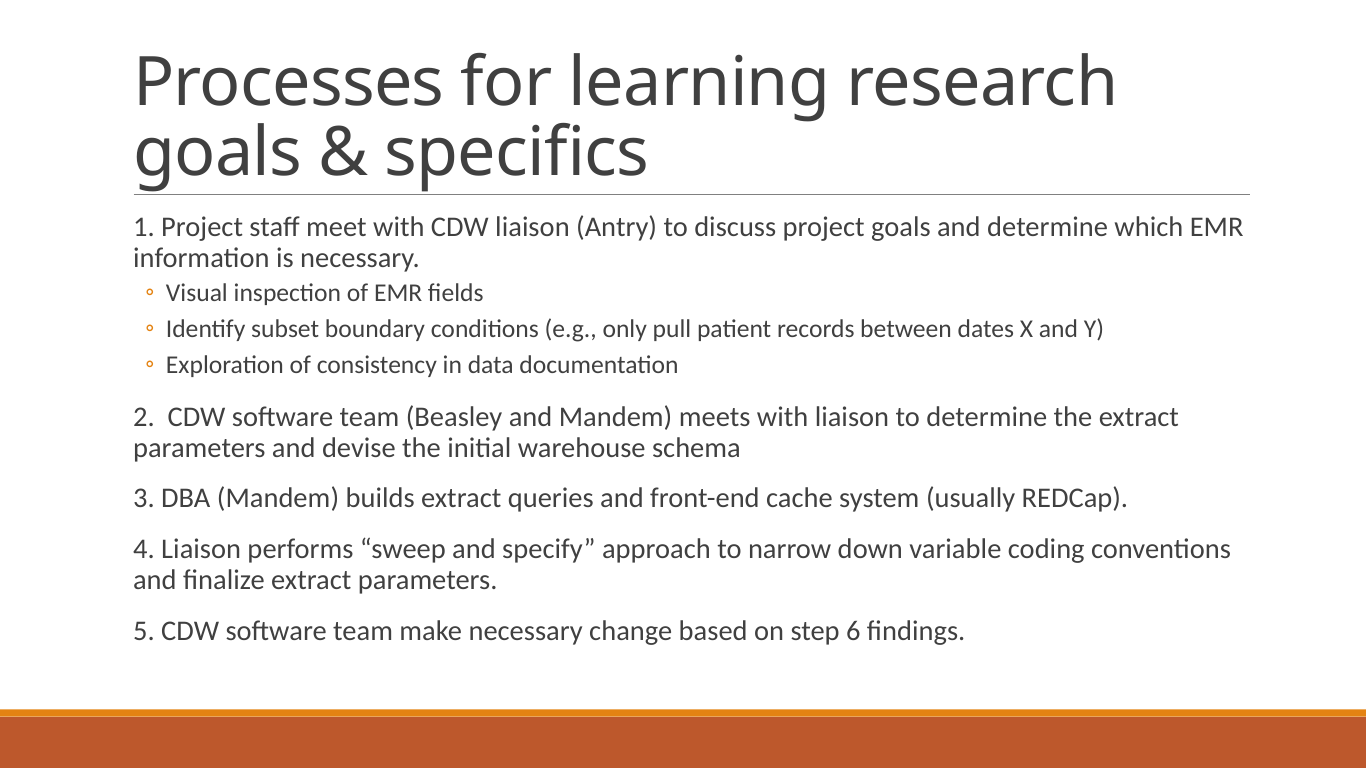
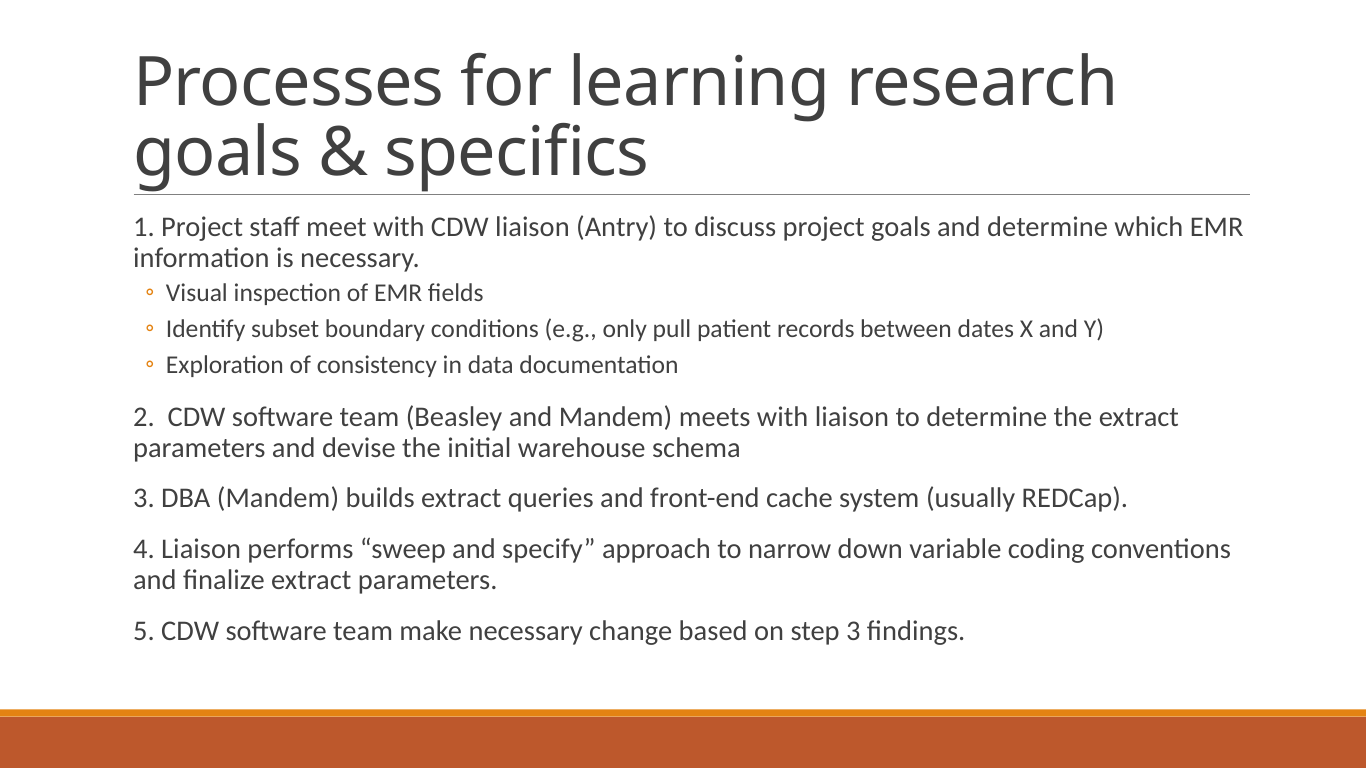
step 6: 6 -> 3 (853, 631)
